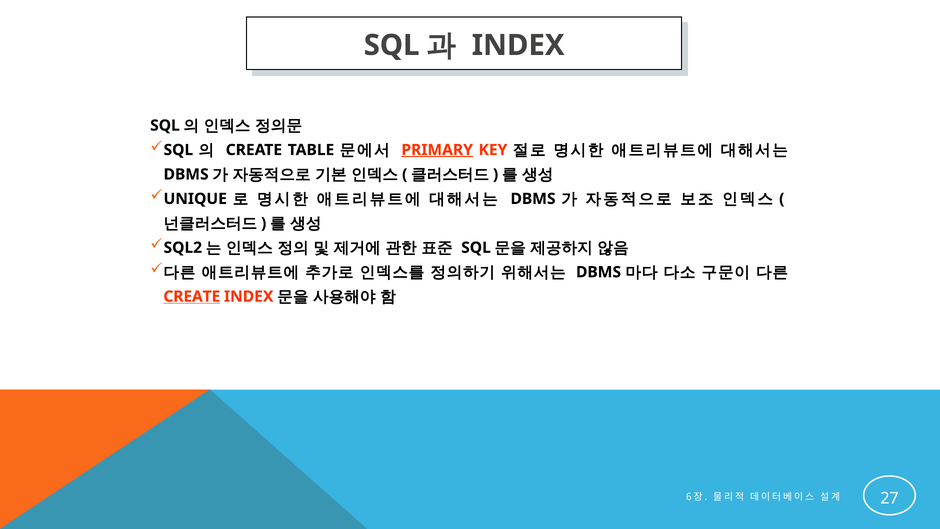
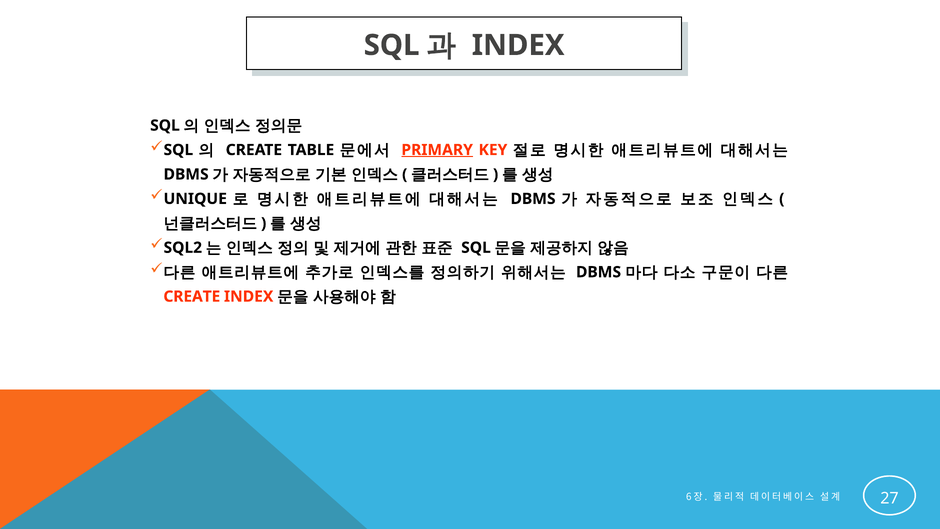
CREATE underline: present -> none (192, 296)
